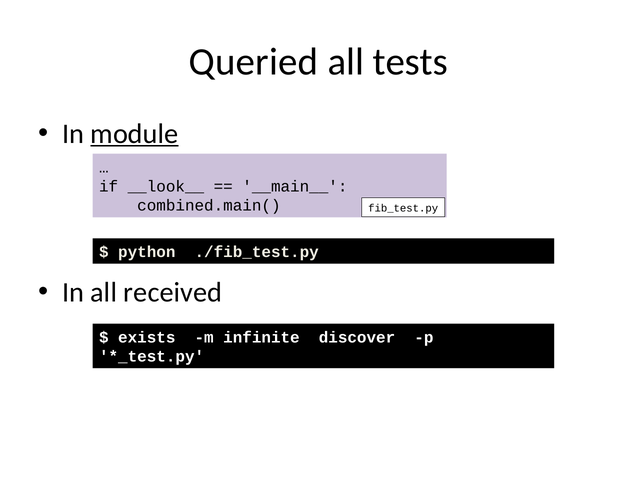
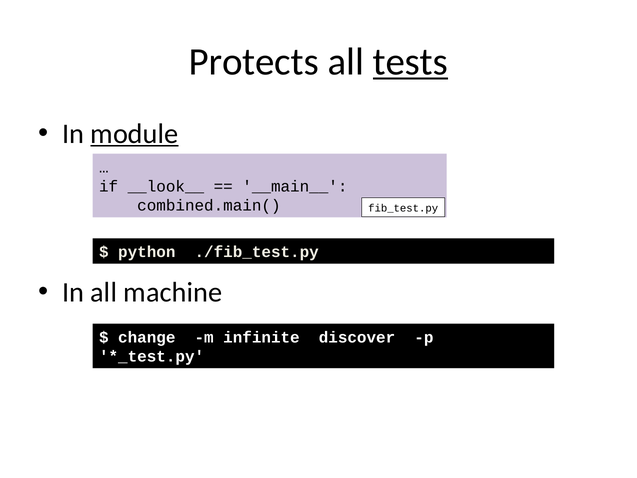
Queried: Queried -> Protects (254, 62)
tests underline: none -> present (410, 62)
received: received -> machine (173, 292)
exists: exists -> change (147, 337)
